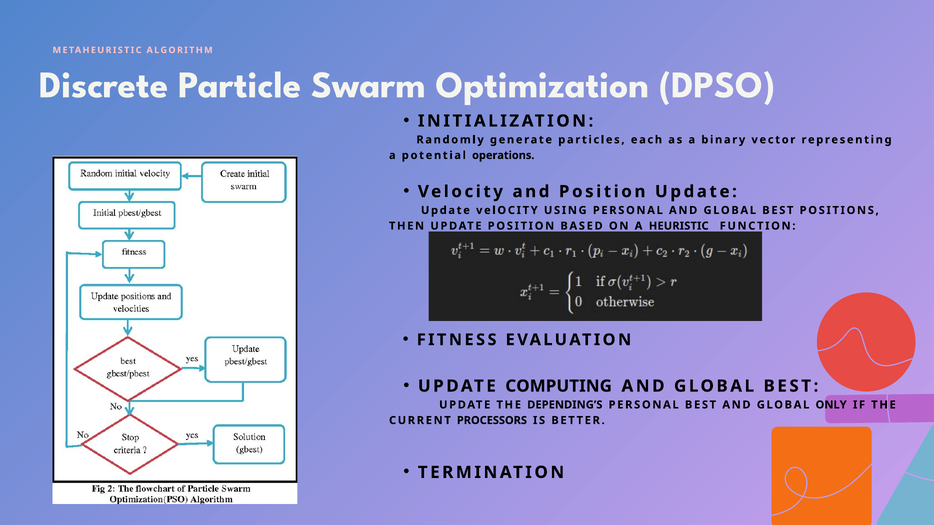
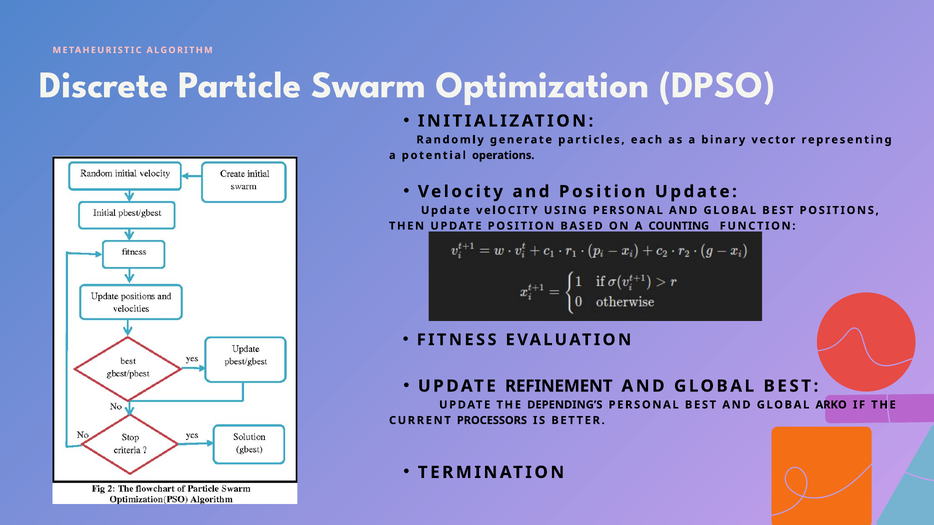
HEURISTIC: HEURISTIC -> COUNTING (679, 226)
COMPUTING: COMPUTING -> REFINEMENT (559, 386)
ONLY: ONLY -> ARKO (831, 405)
